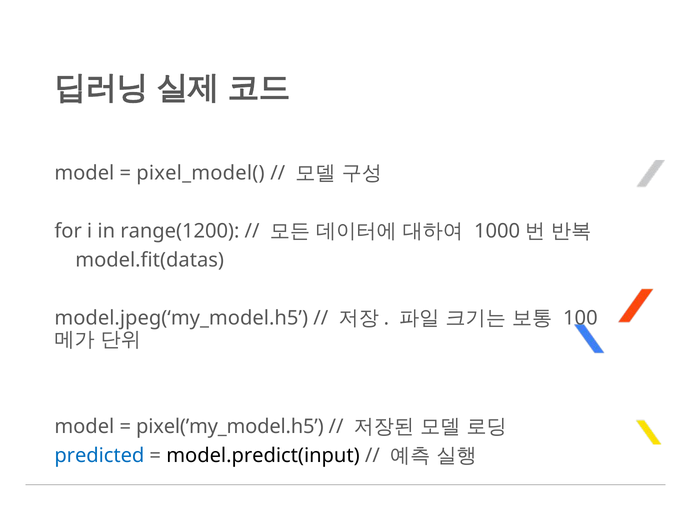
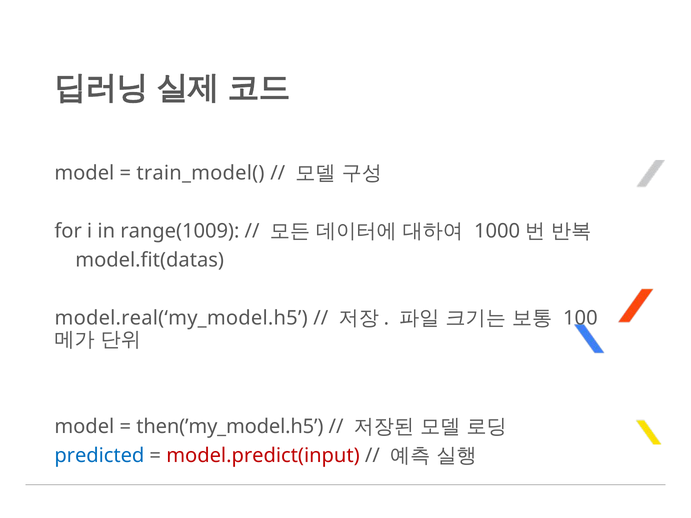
pixel_model(: pixel_model( -> train_model( (200, 173)
range(1200: range(1200 -> range(1009 (180, 231)
model.jpeg(‘my_model.h5: model.jpeg(‘my_model.h5 -> model.real(‘my_model.h5 (181, 318)
pixel(’my_model.h5: pixel(’my_model.h5 -> then(’my_model.h5 (230, 427)
model.predict(input colour: black -> red (263, 456)
